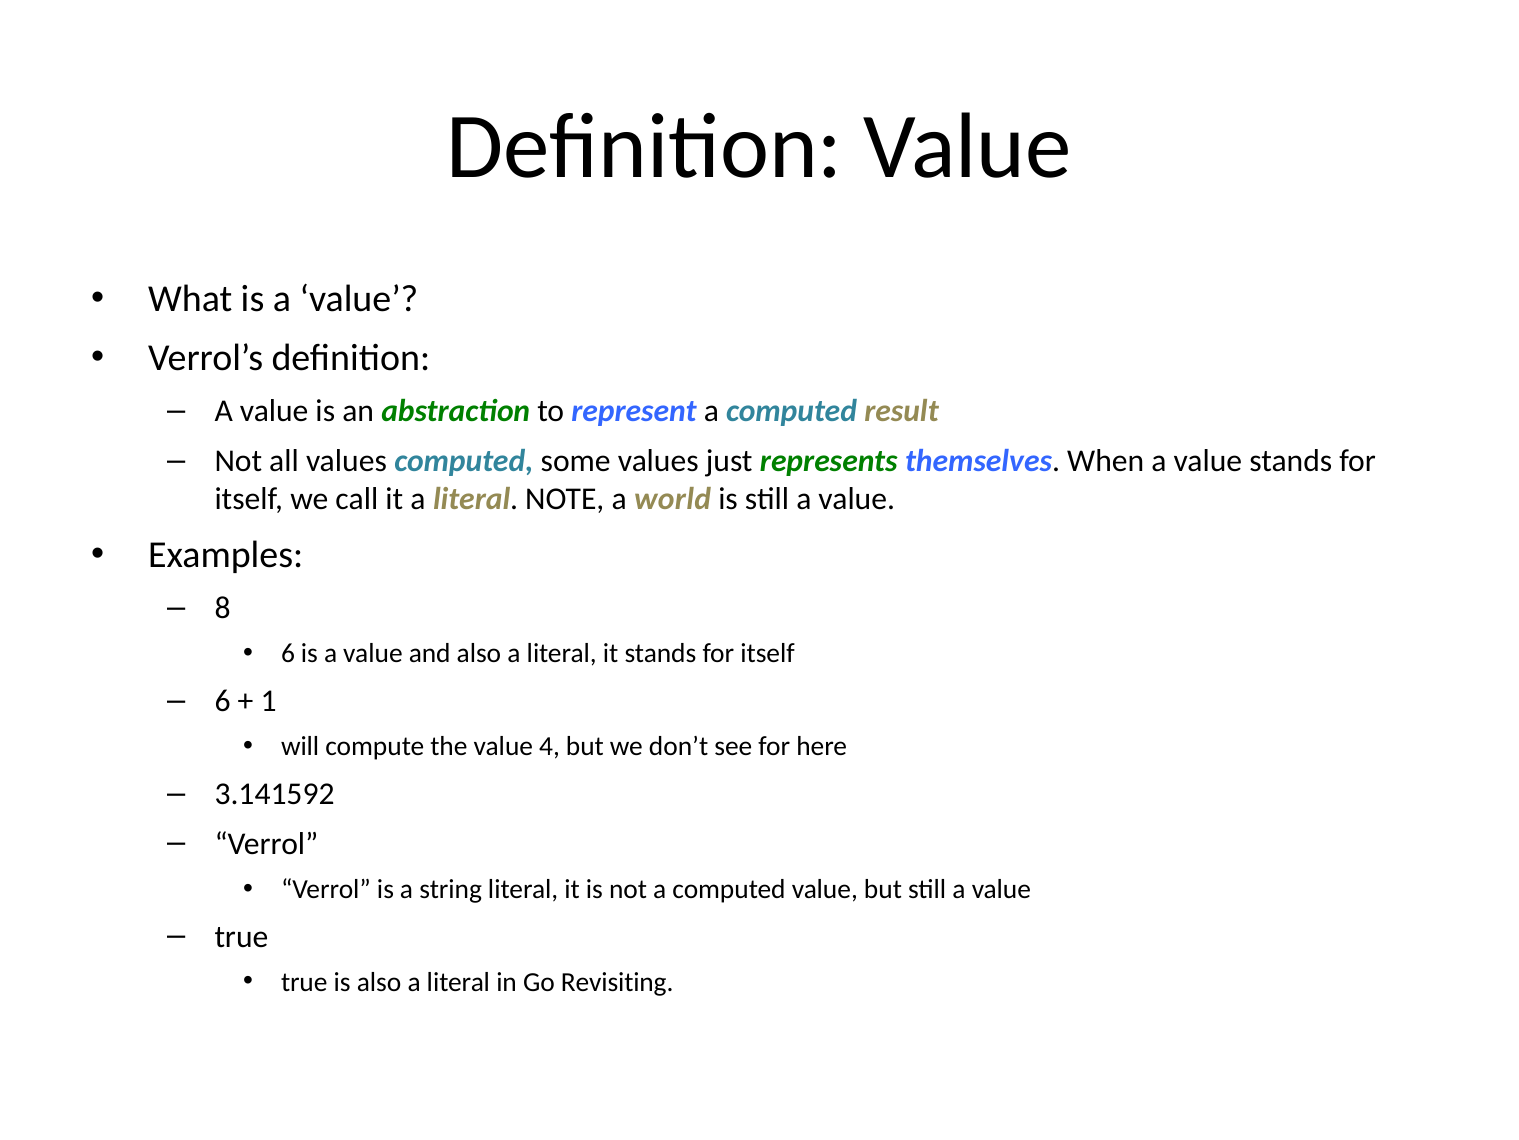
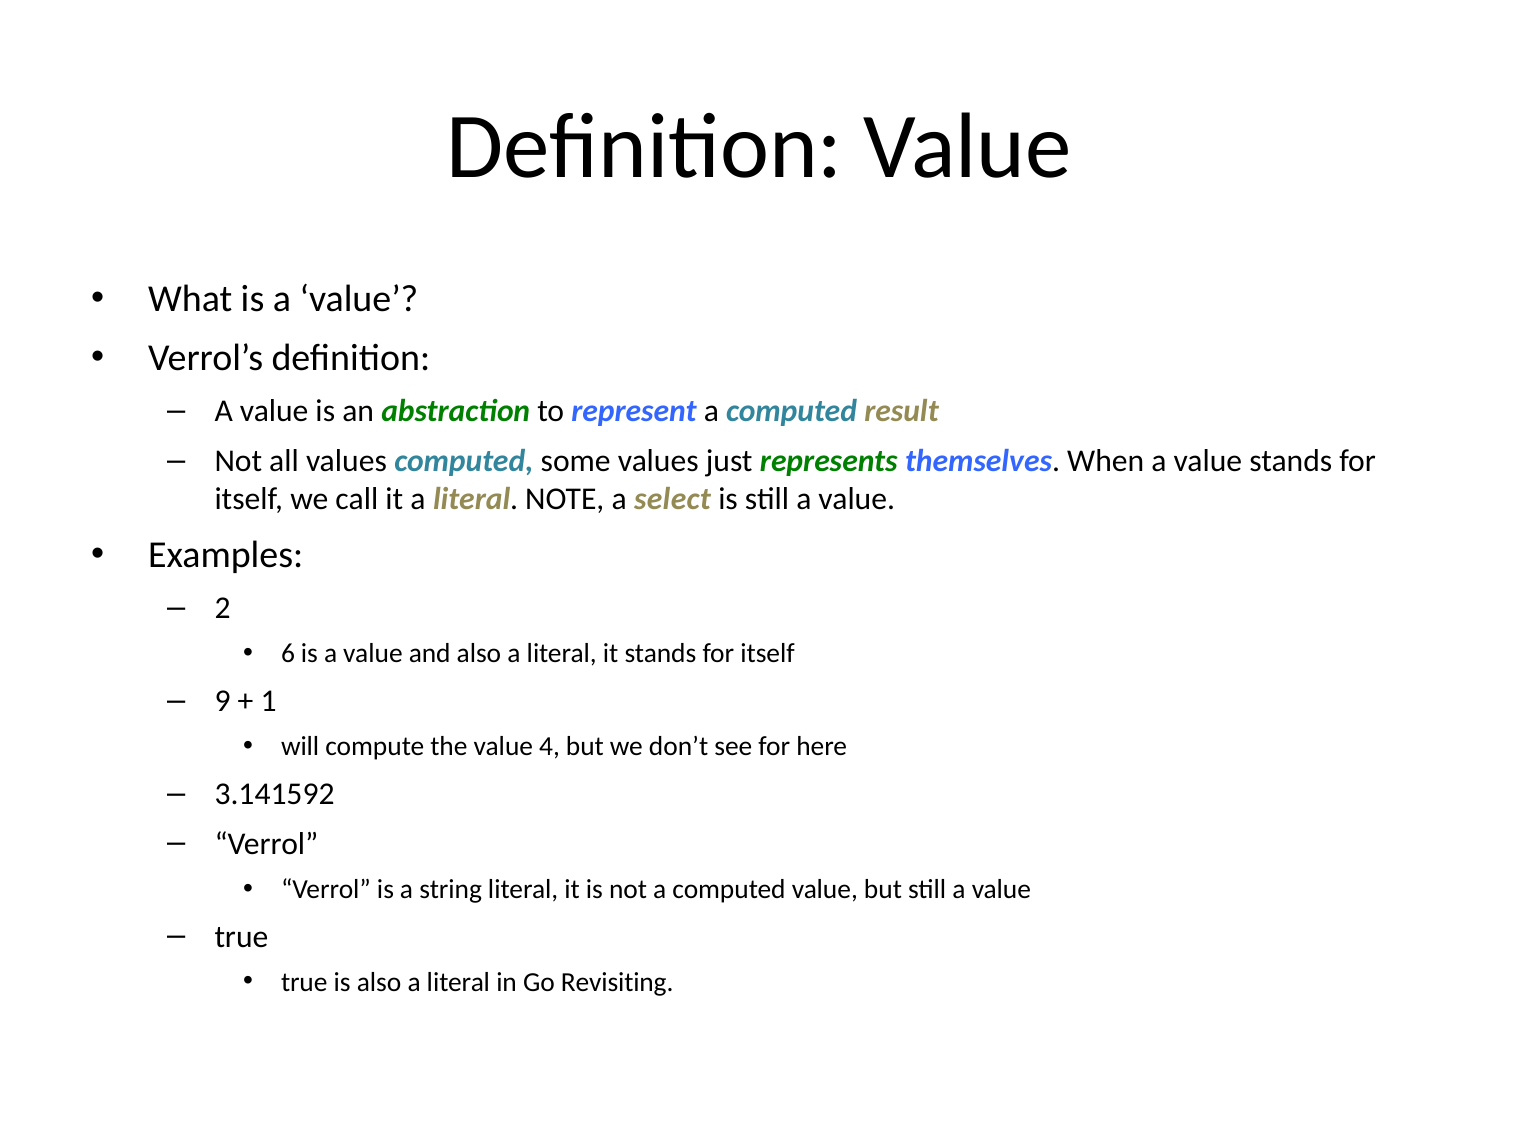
world: world -> select (673, 499)
8: 8 -> 2 (223, 608)
6: 6 -> 9 (223, 701)
